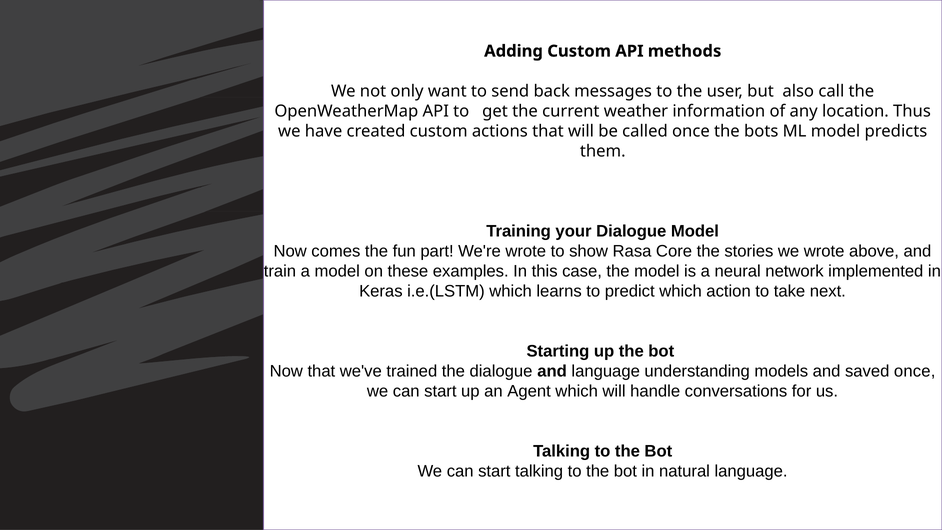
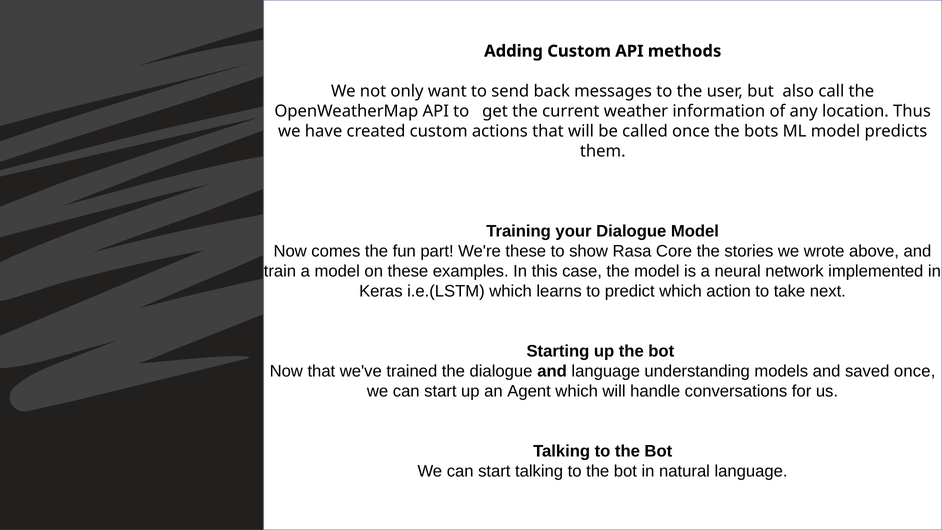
We're wrote: wrote -> these (526, 251)
